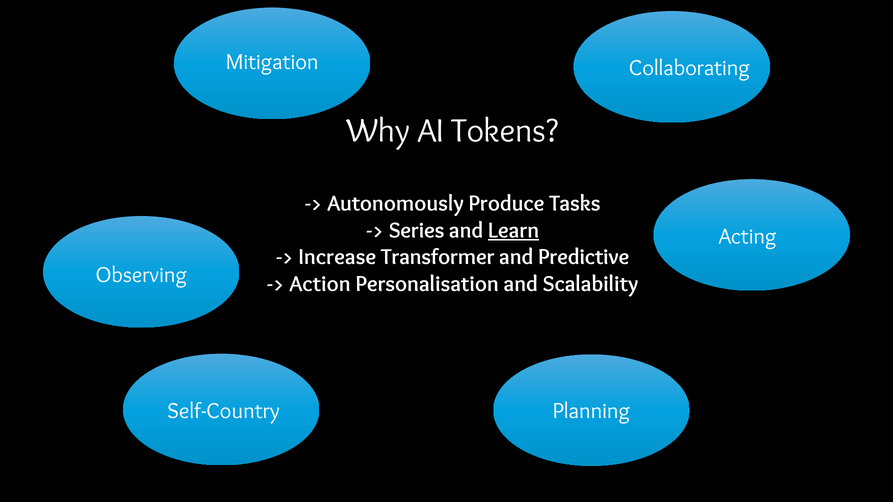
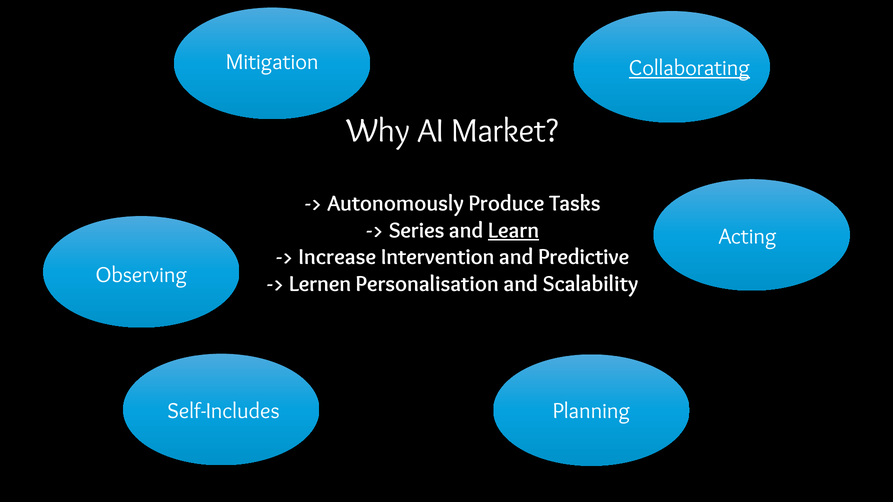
Collaborating underline: none -> present (689, 68)
Tokens: Tokens -> Market (505, 131)
Transformer: Transformer -> Intervention (438, 257)
Action: Action -> Lernen (320, 284)
Self-Country: Self-Country -> Self-Includes (223, 411)
